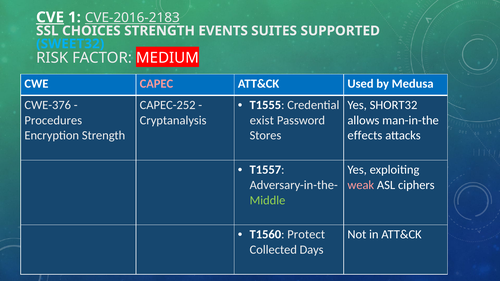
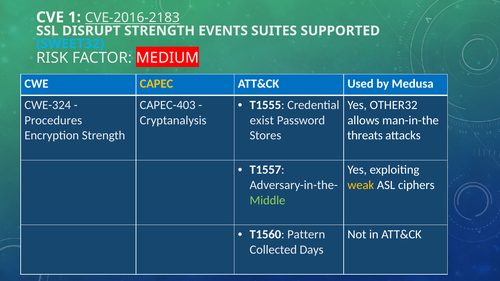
CVE underline: present -> none (50, 17)
CHOICES: CHOICES -> DISRUPT (91, 31)
CAPEC colour: pink -> yellow (156, 84)
CWE-376: CWE-376 -> CWE-324 (48, 105)
CAPEC-252: CAPEC-252 -> CAPEC-403 (168, 105)
SHORT32: SHORT32 -> OTHER32 (394, 105)
effects: effects -> threats (365, 136)
weak colour: pink -> yellow (361, 185)
Protect: Protect -> Pattern (306, 235)
